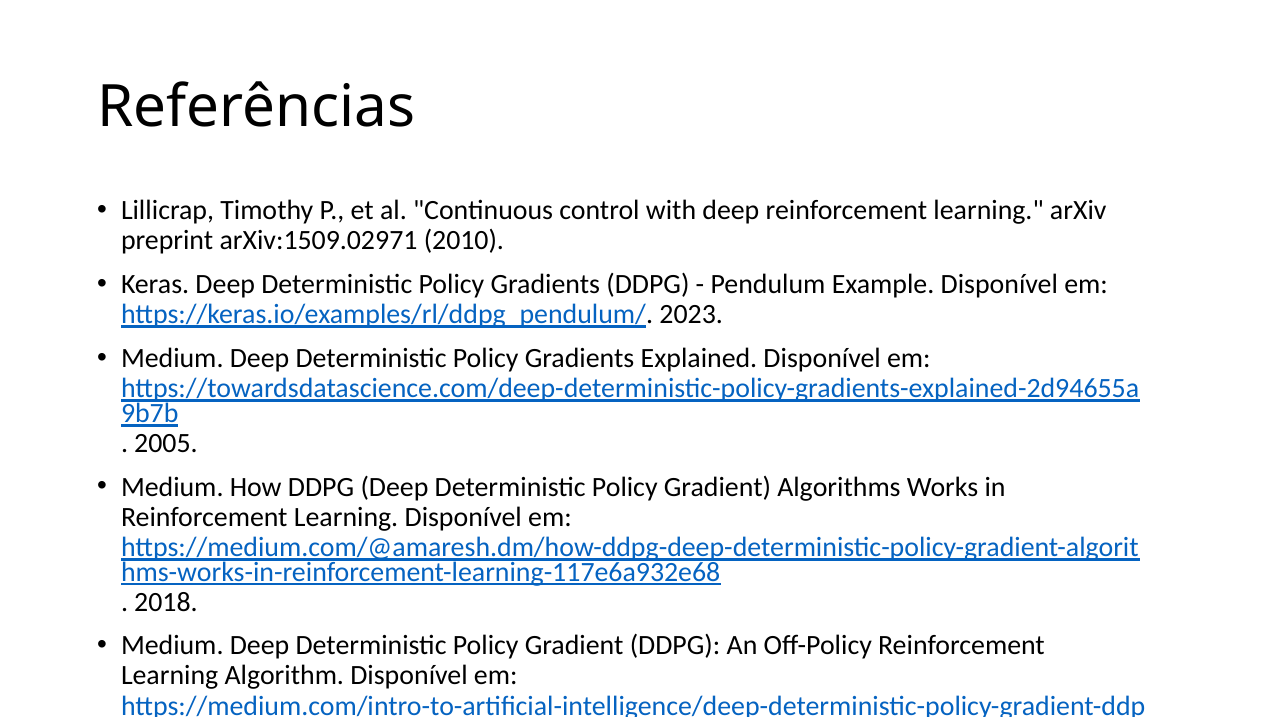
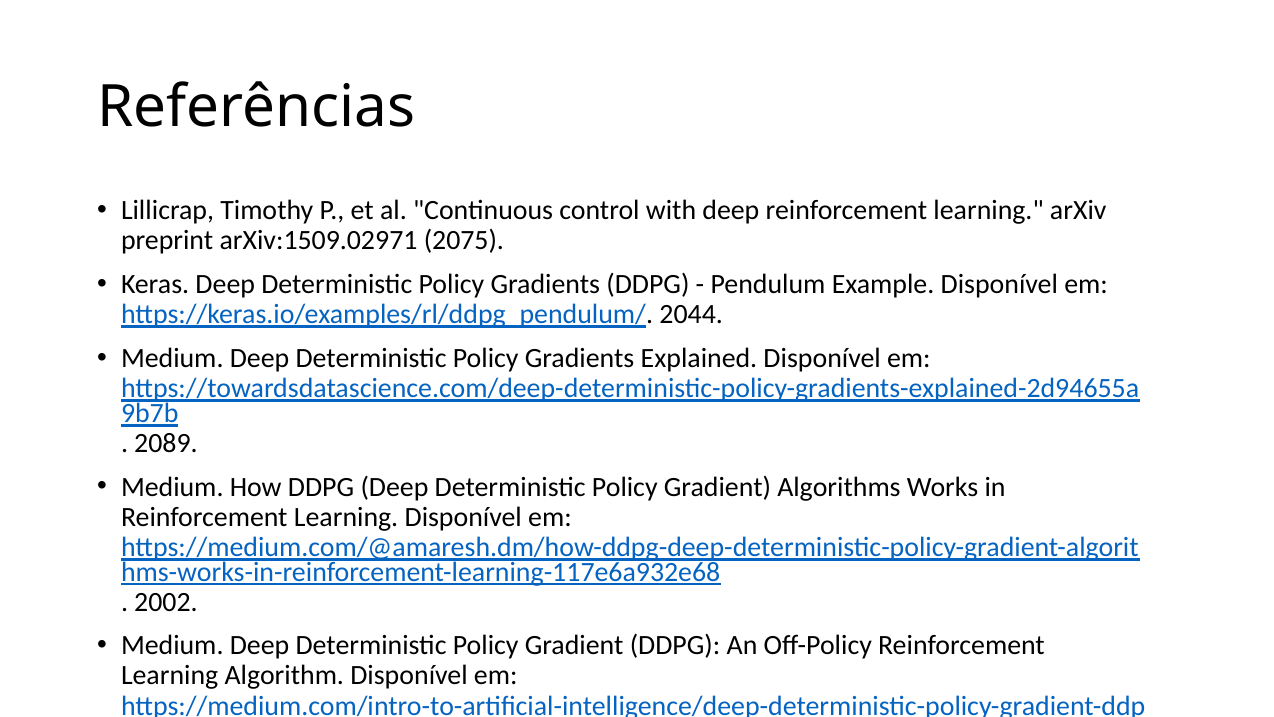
2010: 2010 -> 2075 (464, 241)
2023: 2023 -> 2044 (691, 314)
2005: 2005 -> 2089 (166, 443)
2018: 2018 -> 2002 (166, 602)
